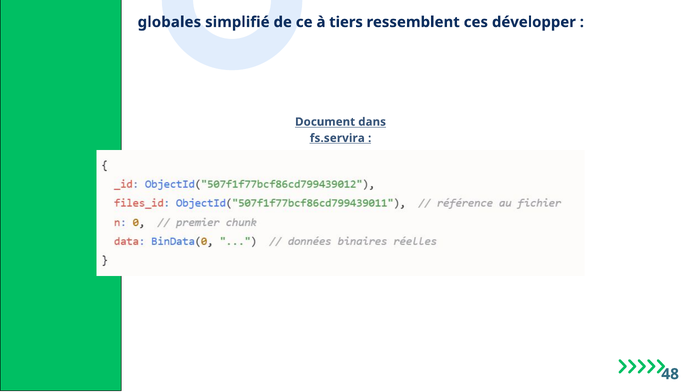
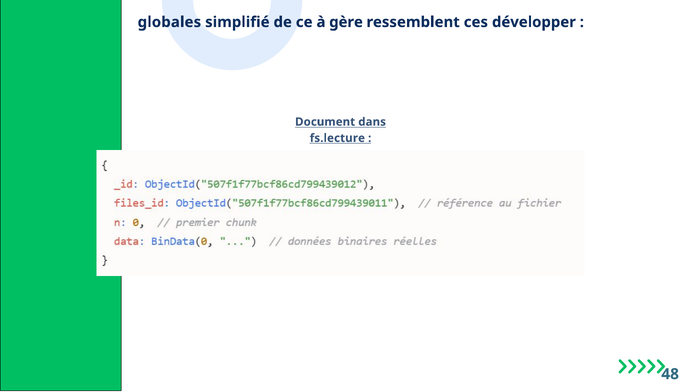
tiers: tiers -> gère (346, 22)
fs.servira: fs.servira -> fs.lecture (337, 138)
